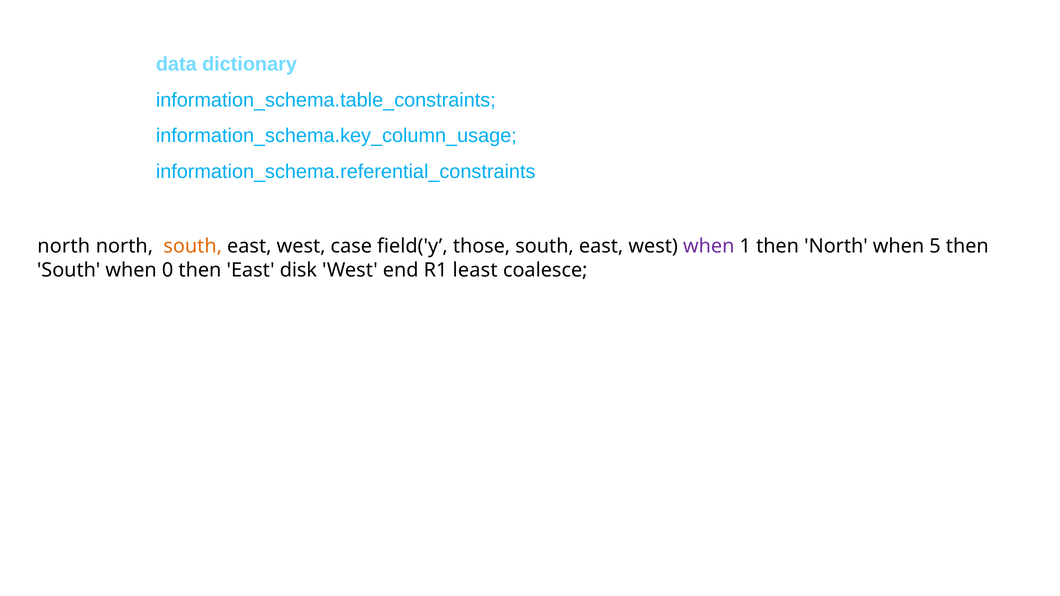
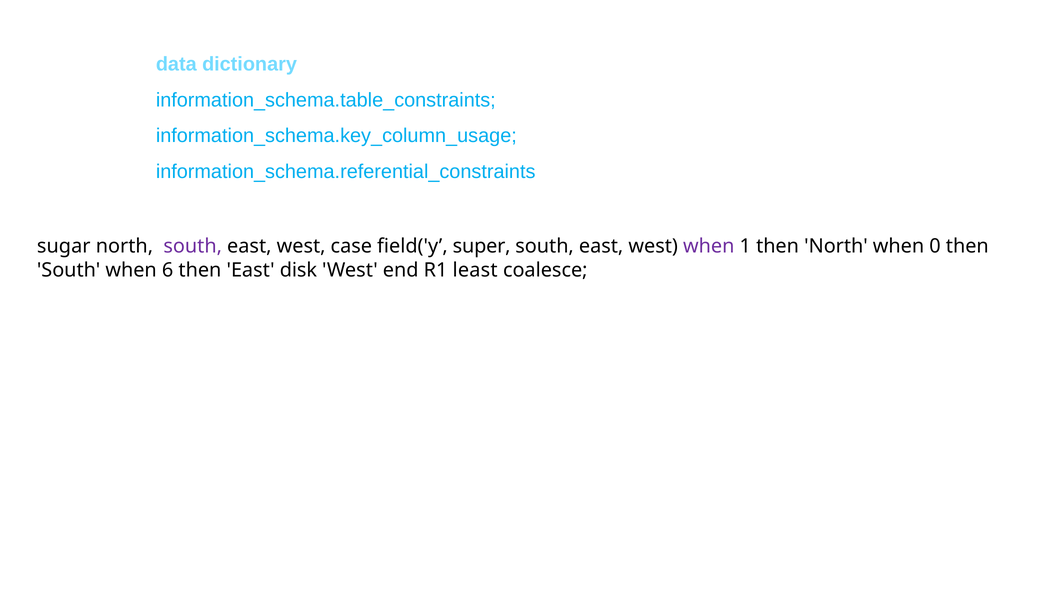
north: north -> sugar (64, 246)
south colour: orange -> purple (193, 246)
those: those -> super (482, 246)
5: 5 -> 0 (935, 246)
0: 0 -> 6 (168, 270)
